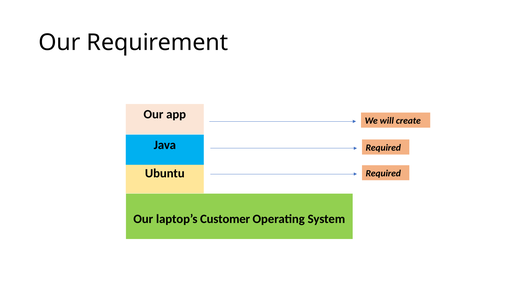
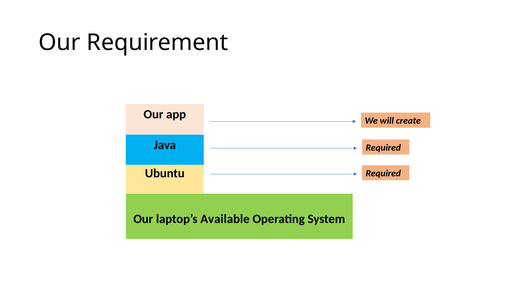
Customer: Customer -> Available (225, 220)
